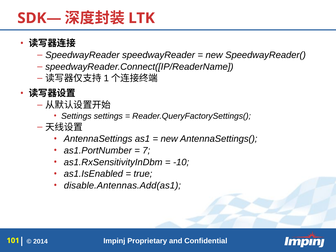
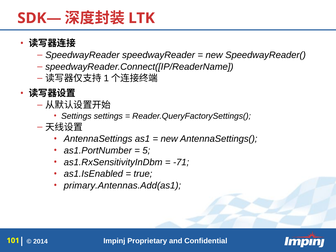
7: 7 -> 5 (146, 151)
-10: -10 -> -71 (181, 162)
disable.Antennas.Add(as1: disable.Antennas.Add(as1 -> primary.Antennas.Add(as1 (122, 186)
